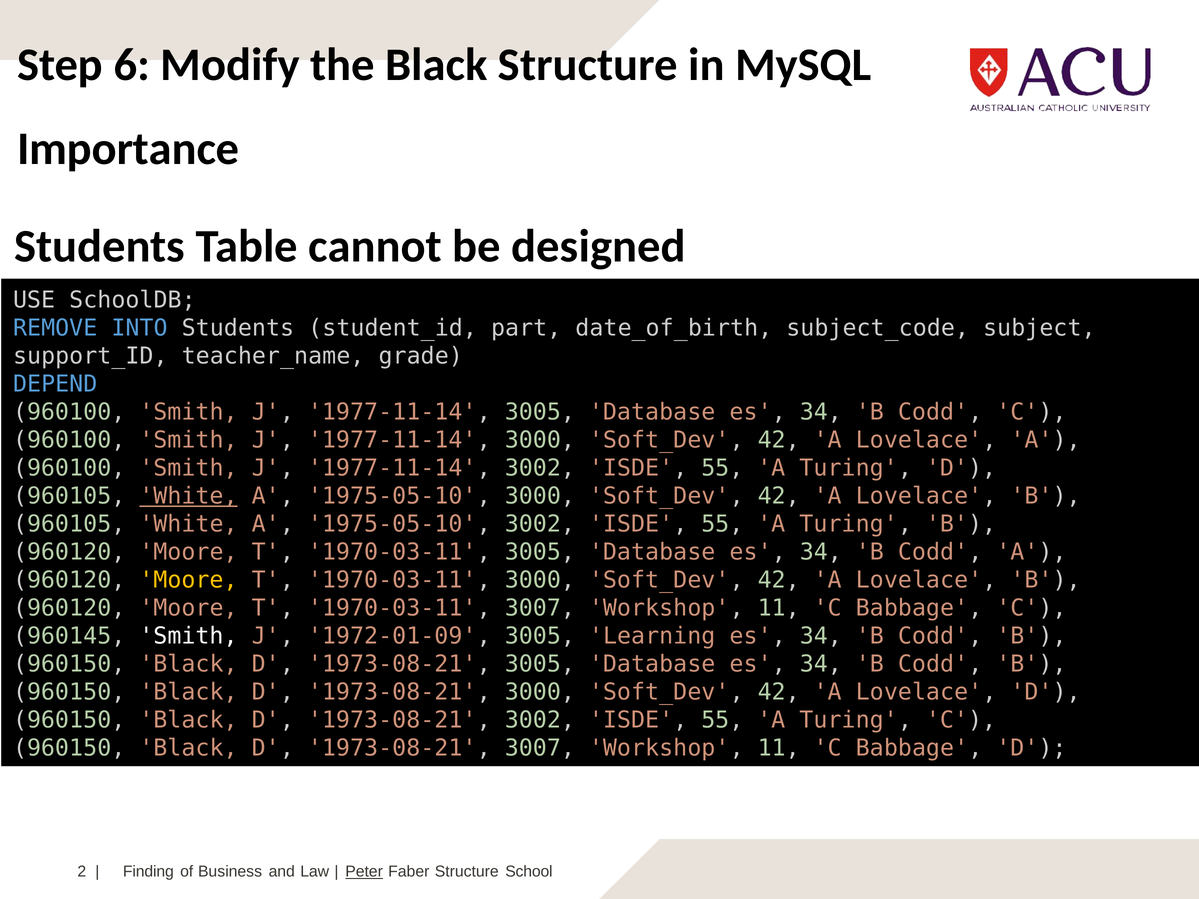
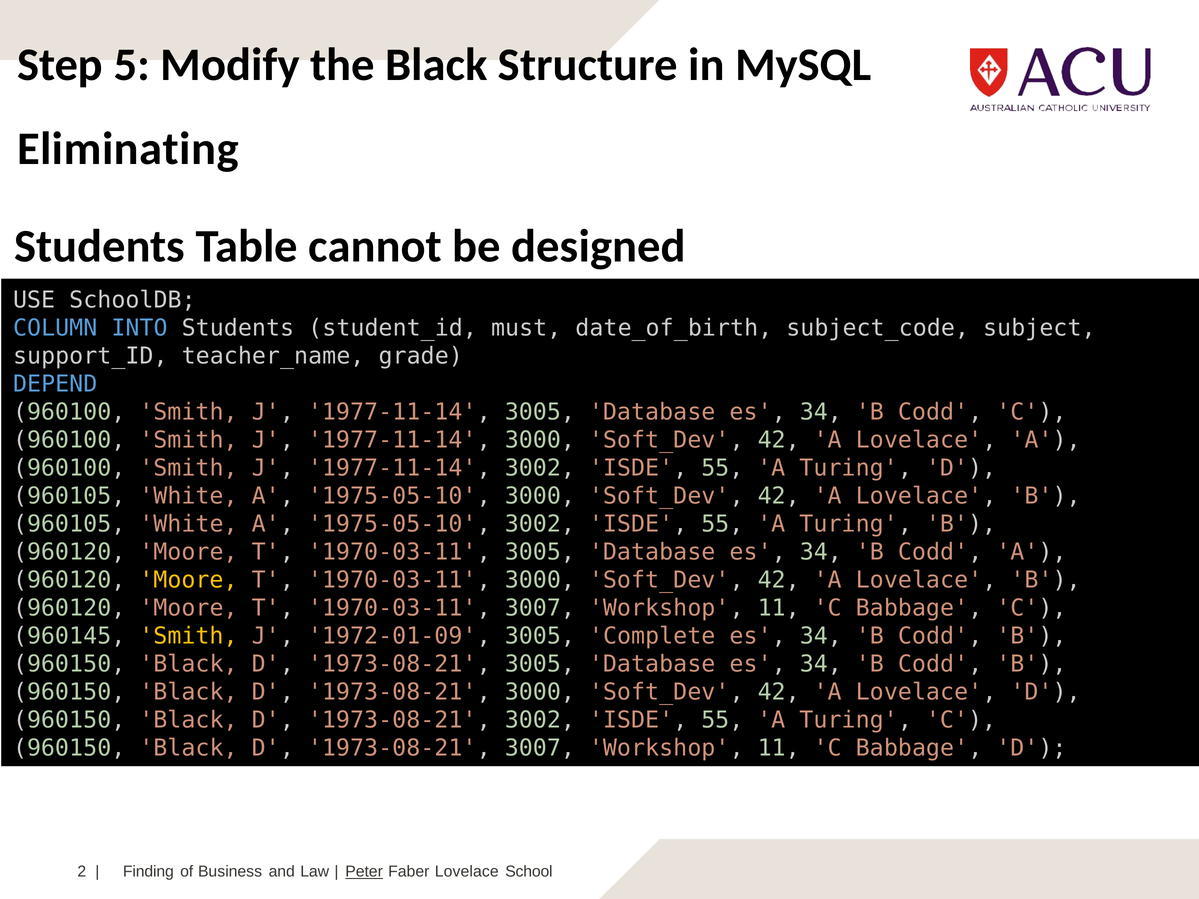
6: 6 -> 5 (132, 65)
Importance: Importance -> Eliminating (128, 149)
REMOVE: REMOVE -> COLUMN (55, 328)
part: part -> must (526, 328)
White underline: present -> none (188, 496)
Smith colour: white -> yellow (188, 636)
Learning: Learning -> Complete (652, 636)
Faber Structure: Structure -> Lovelace (467, 872)
